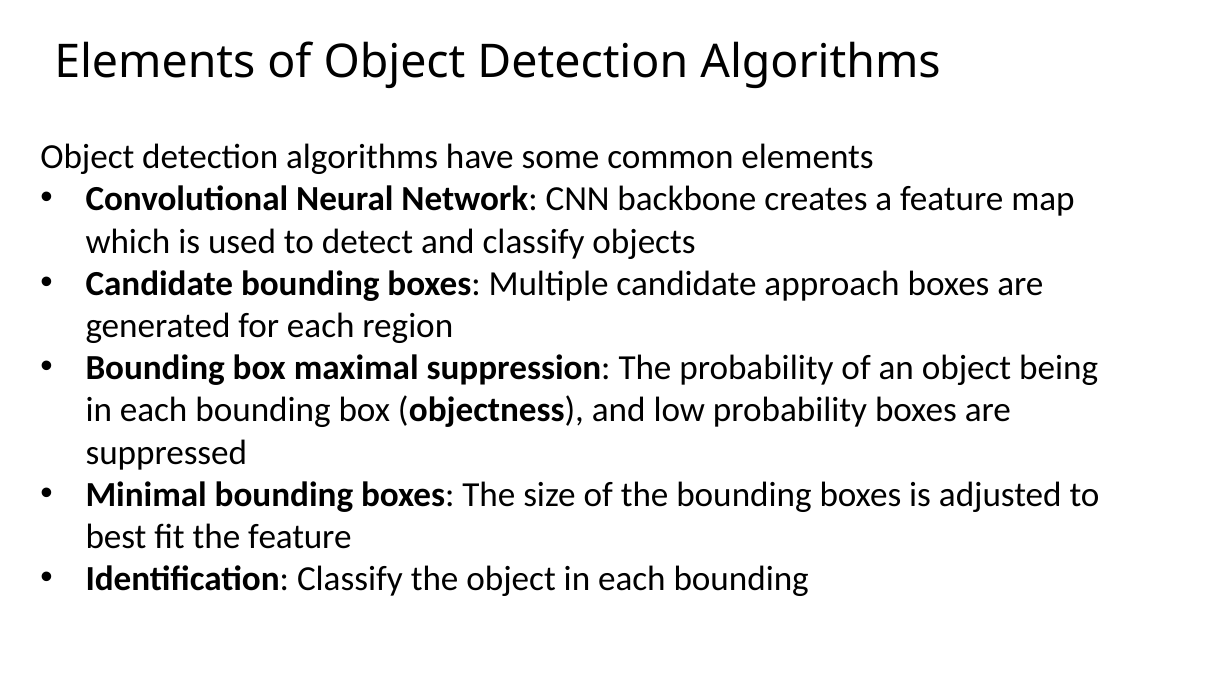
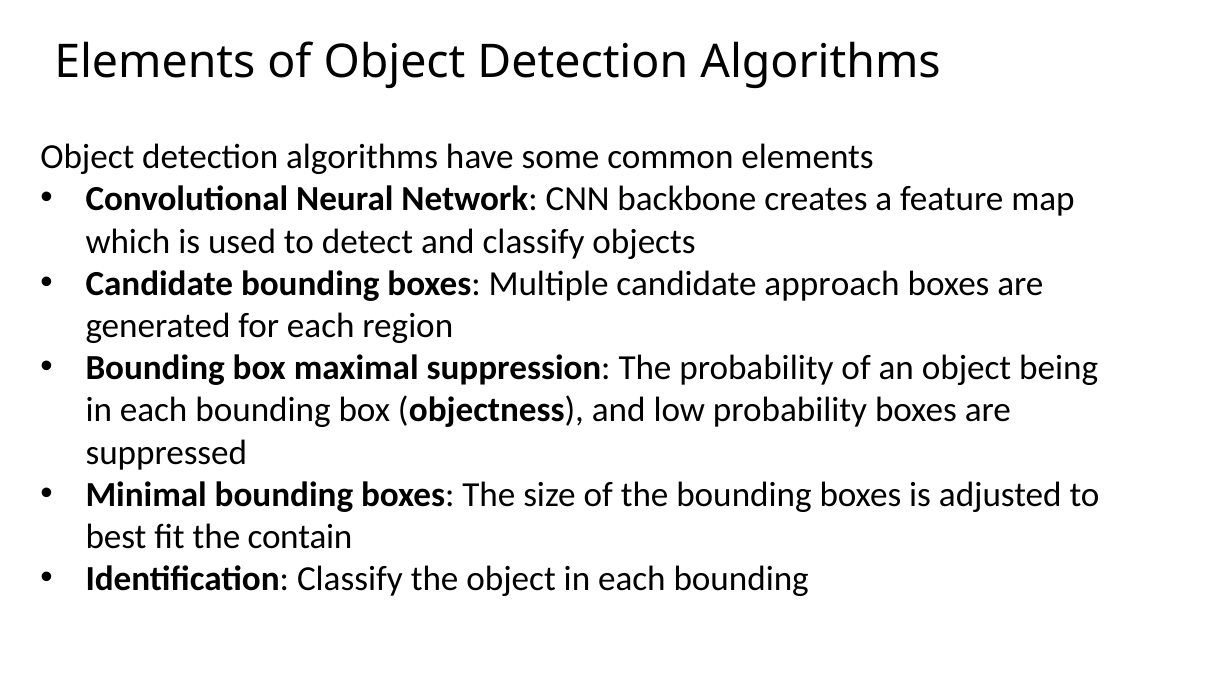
the feature: feature -> contain (300, 537)
